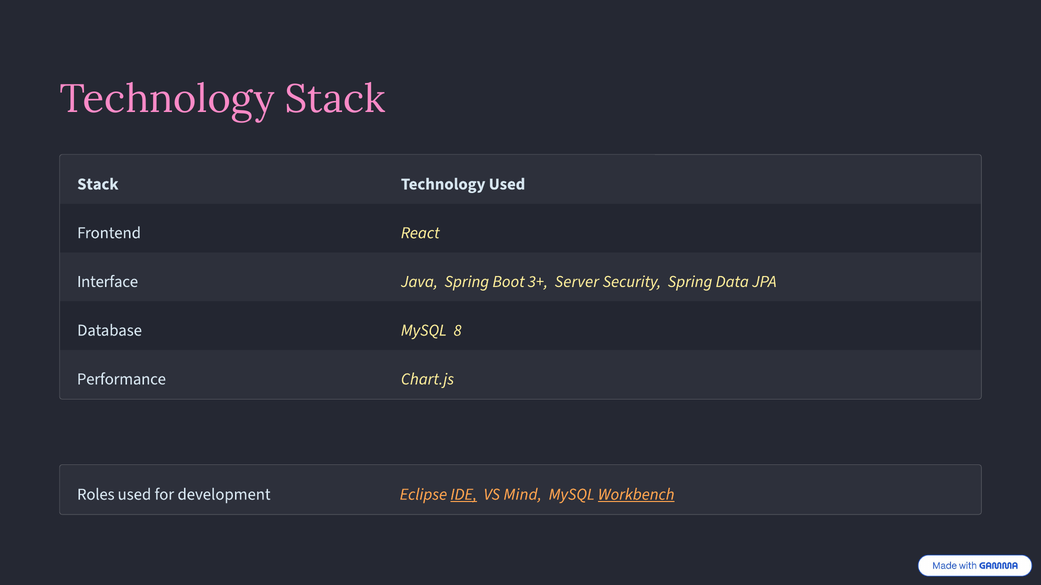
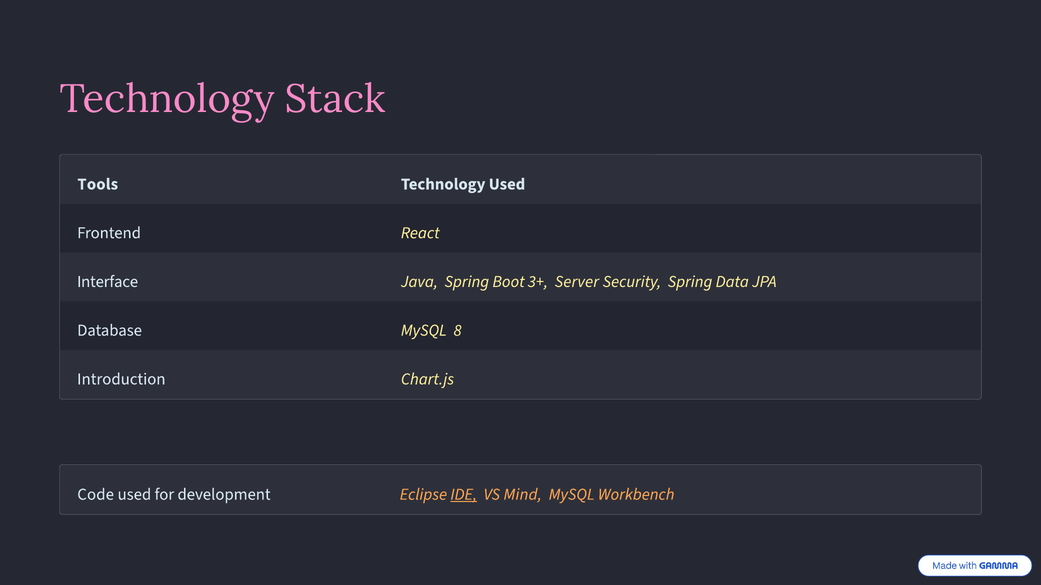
Stack: Stack -> Tools (98, 184)
Performance: Performance -> Introduction (121, 379)
Roles: Roles -> Code (96, 495)
Workbench underline: present -> none (636, 495)
